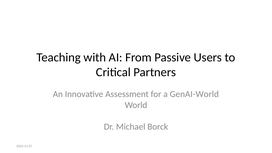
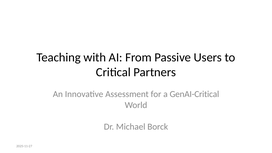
GenAI-World: GenAI-World -> GenAI-Critical (194, 94)
